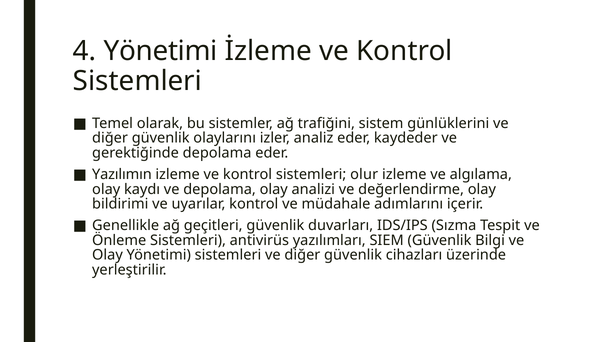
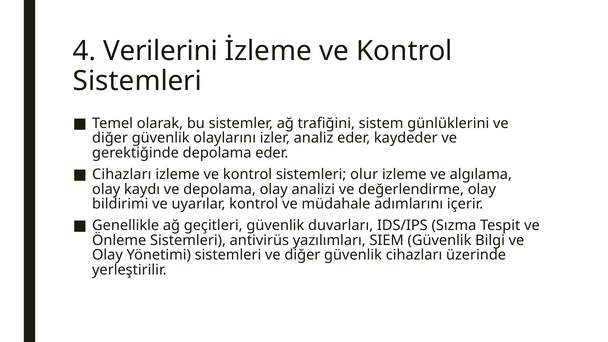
4 Yönetimi: Yönetimi -> Verilerini (161, 51)
Yazılımın: Yazılımın -> Cihazları (122, 174)
